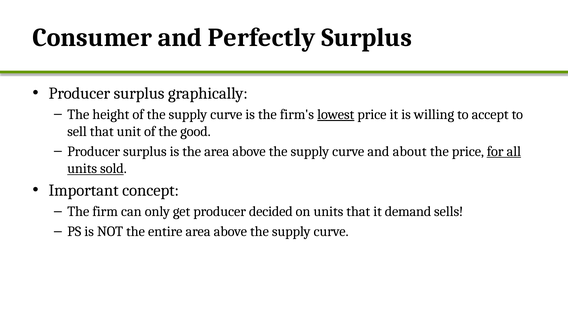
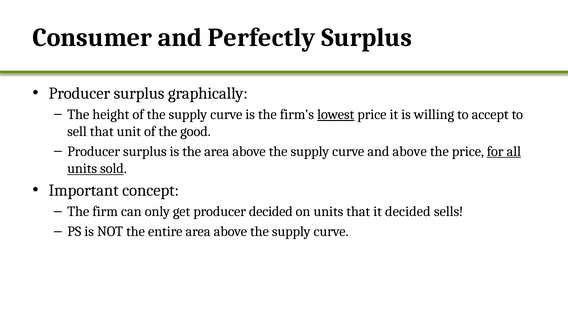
and about: about -> above (410, 151)
it demand: demand -> decided (408, 211)
